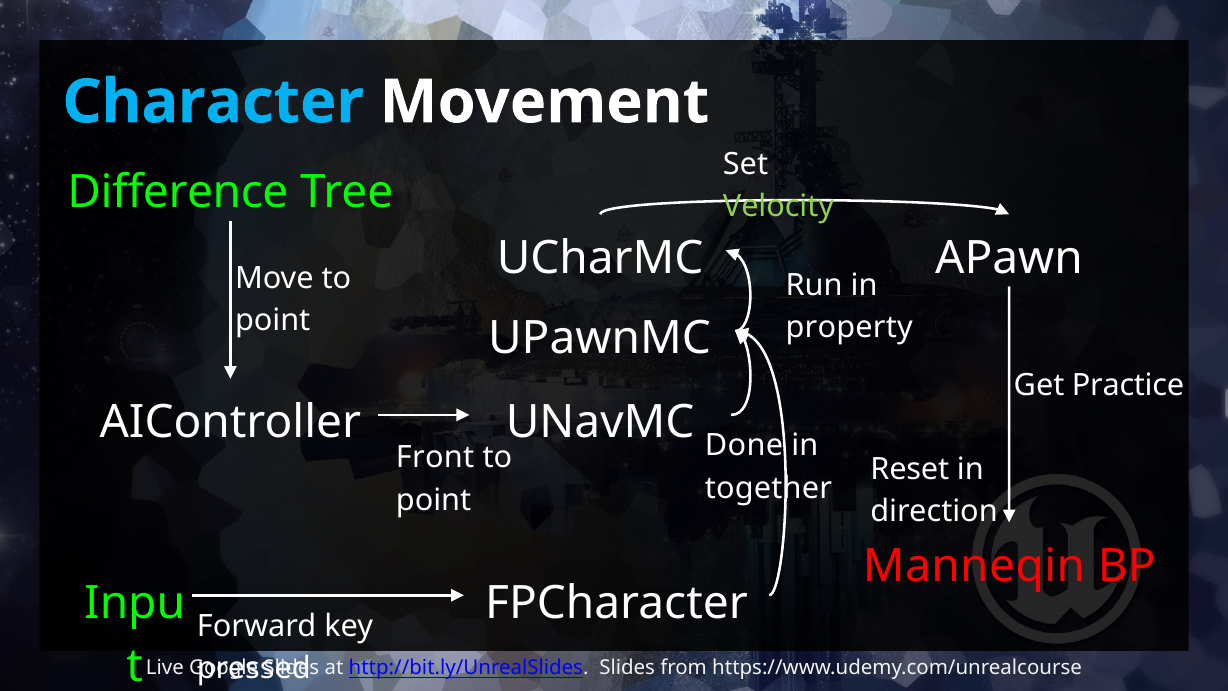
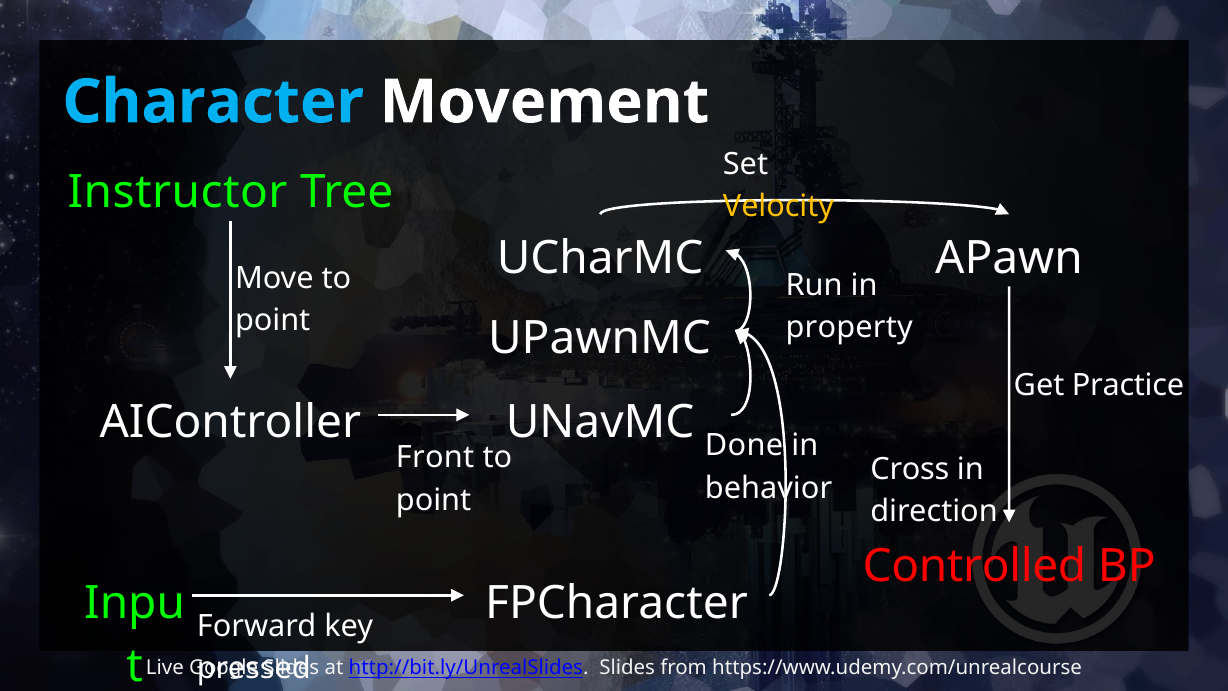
Difference: Difference -> Instructor (178, 192)
Velocity colour: light green -> yellow (778, 206)
Reset: Reset -> Cross (910, 469)
together: together -> behavior (769, 488)
Manneqin: Manneqin -> Controlled (974, 566)
